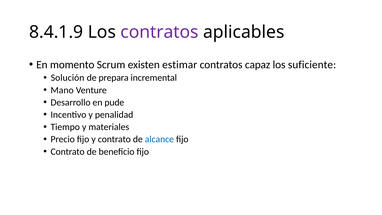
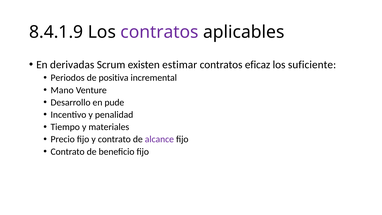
momento: momento -> derivadas (72, 65)
capaz: capaz -> eficaz (258, 65)
Solución: Solución -> Periodos (68, 78)
prepara: prepara -> positiva (114, 78)
alcance colour: blue -> purple (159, 139)
